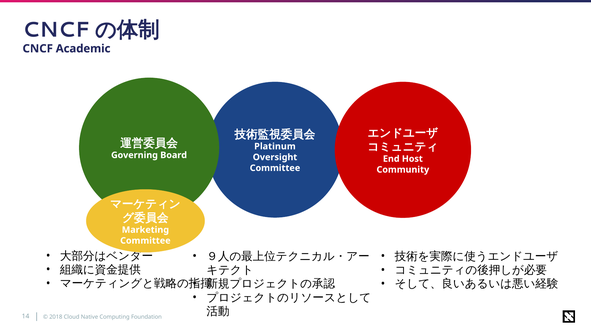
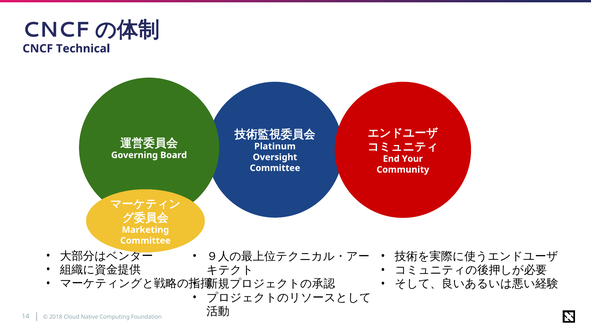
Academic: Academic -> Technical (83, 49)
Host: Host -> Your (412, 159)
